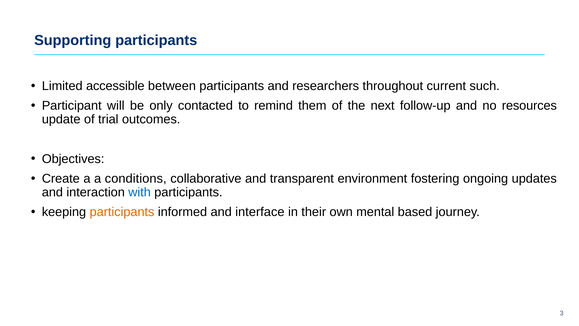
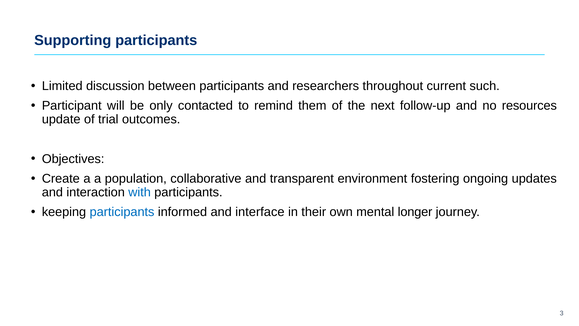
accessible: accessible -> discussion (115, 86)
conditions: conditions -> population (136, 178)
participants colour: orange -> blue (122, 212)
based: based -> longer (415, 212)
